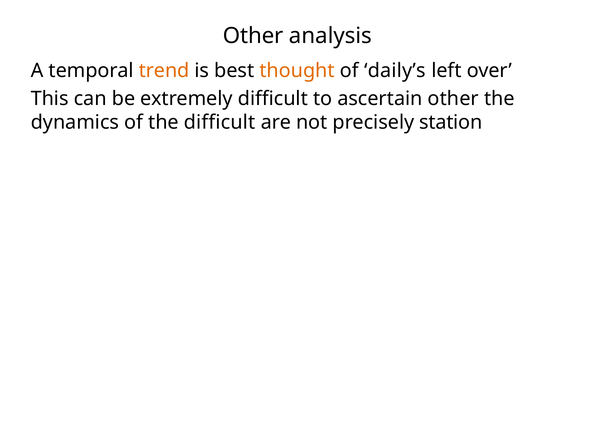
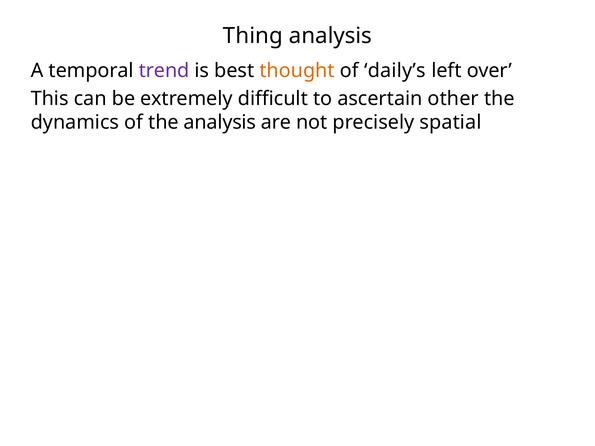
Other: Other -> Thing (253, 36)
trend colour: orange -> purple (164, 71)
the difficult: difficult -> analysis (220, 122)
station: station -> spatial (451, 122)
